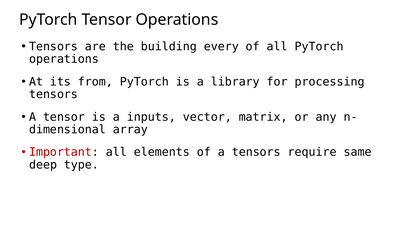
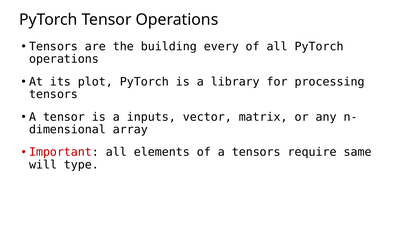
from: from -> plot (95, 82)
deep: deep -> will (43, 164)
